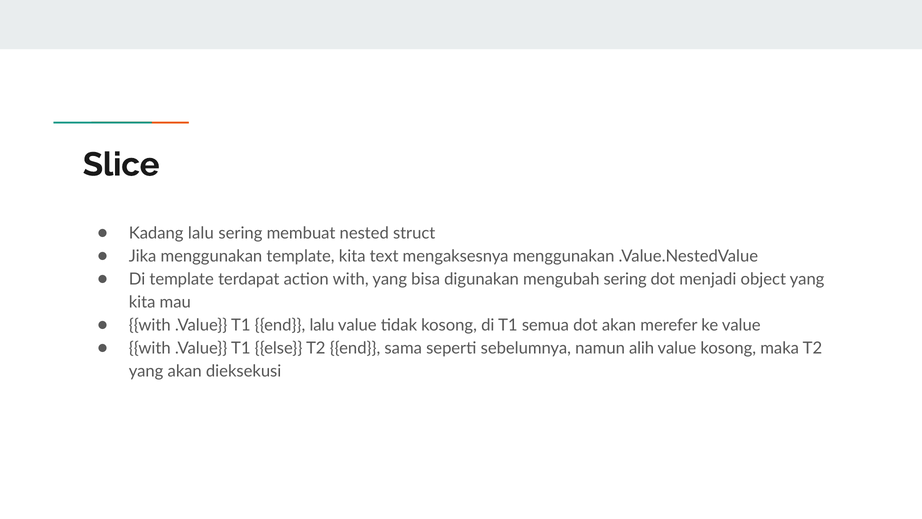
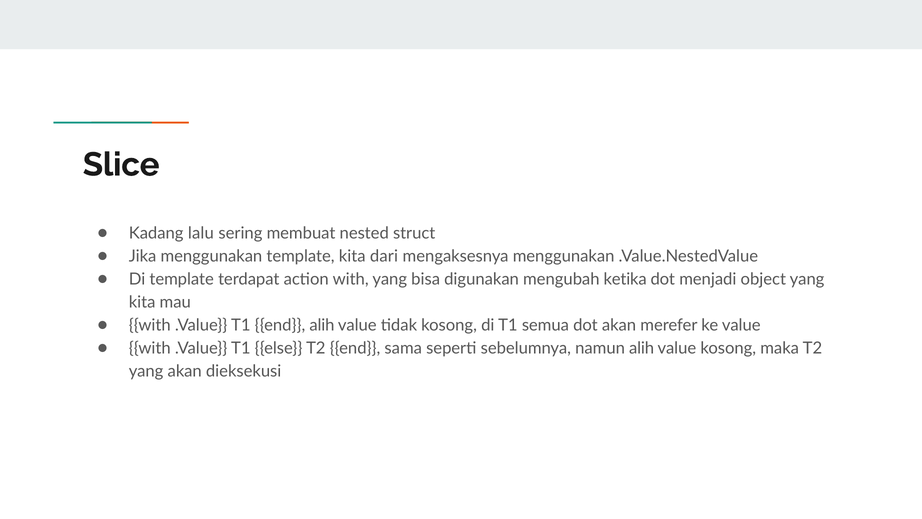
text: text -> dari (384, 256)
mengubah sering: sering -> ketika (625, 279)
end lalu: lalu -> alih (322, 325)
